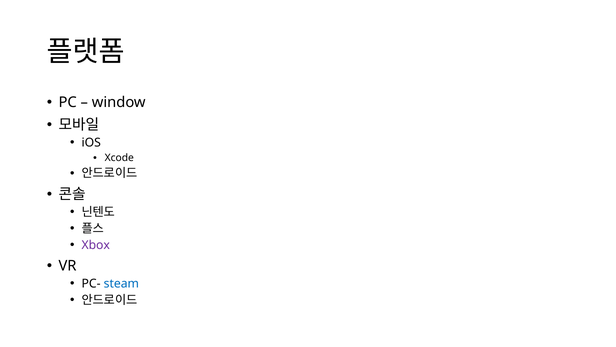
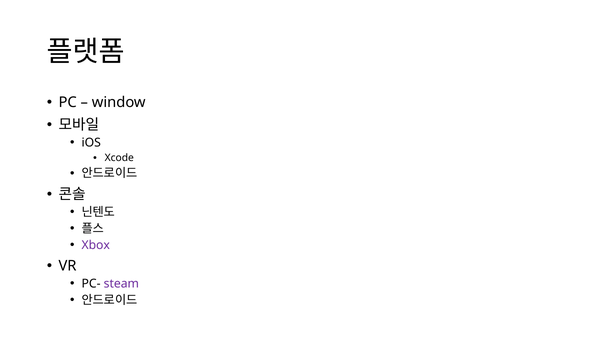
steam colour: blue -> purple (121, 283)
